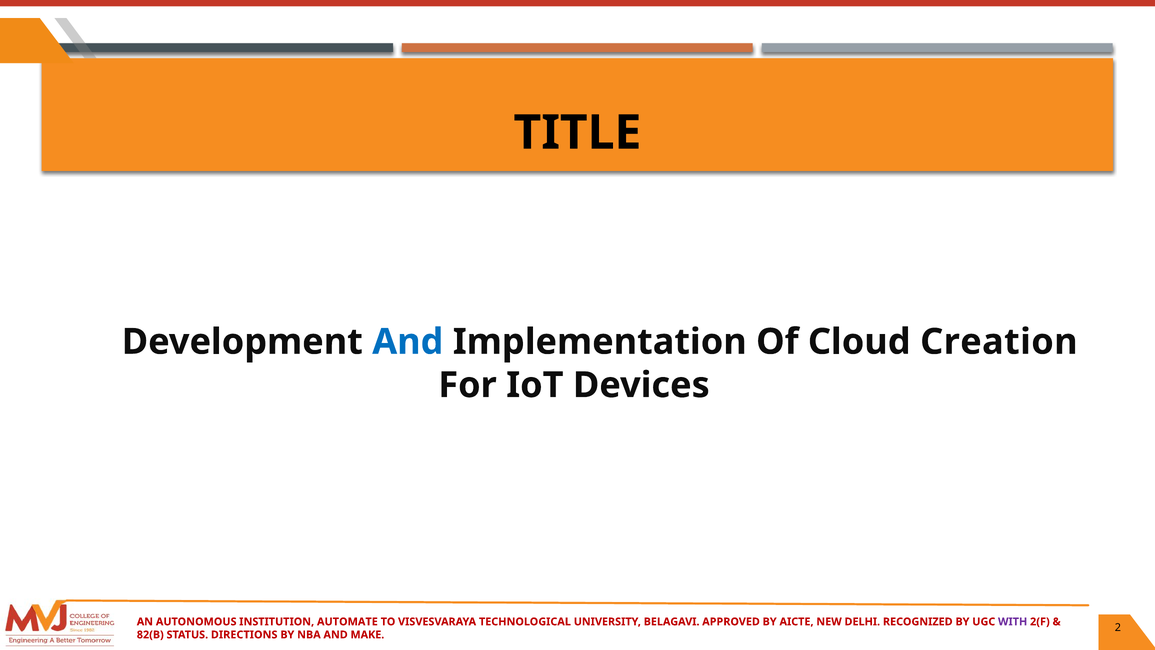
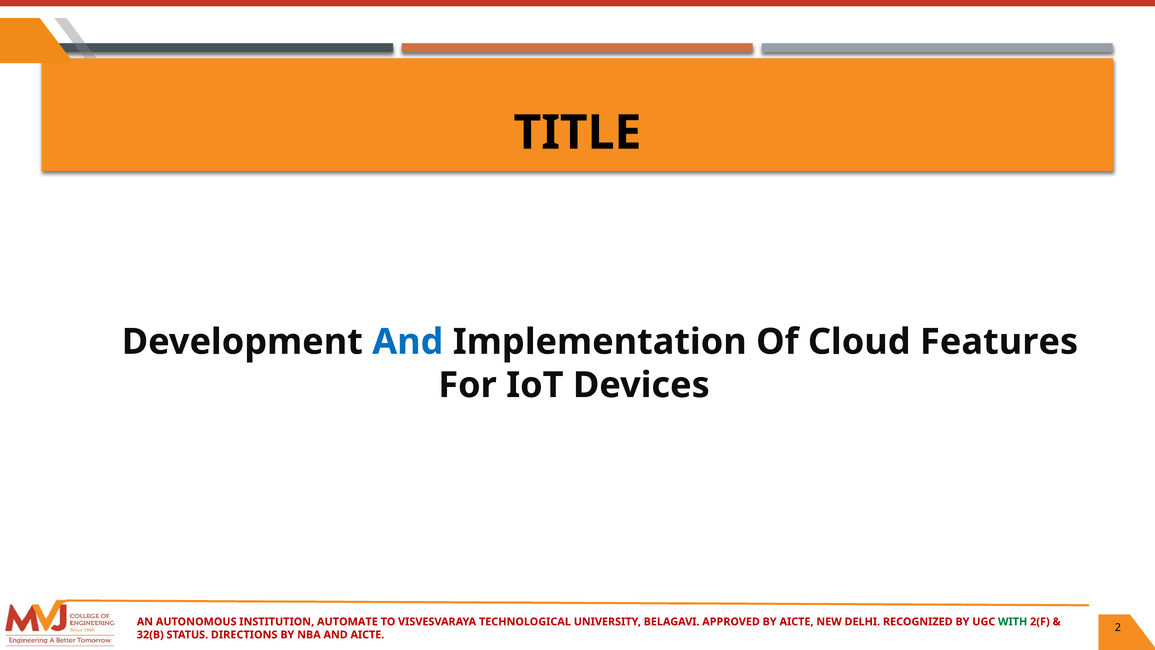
Creation: Creation -> Features (999, 342)
WITH colour: purple -> green (1013, 621)
82(B: 82(B -> 32(B (150, 634)
AND MAKE: MAKE -> AICTE (367, 634)
